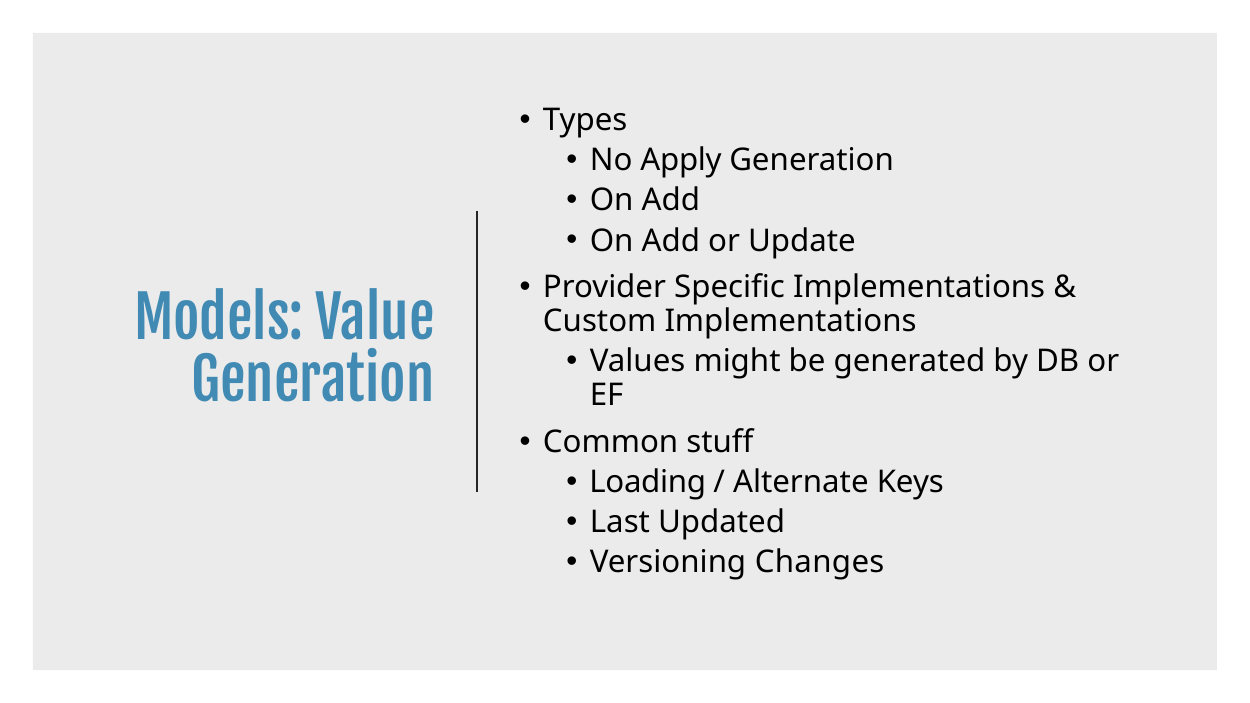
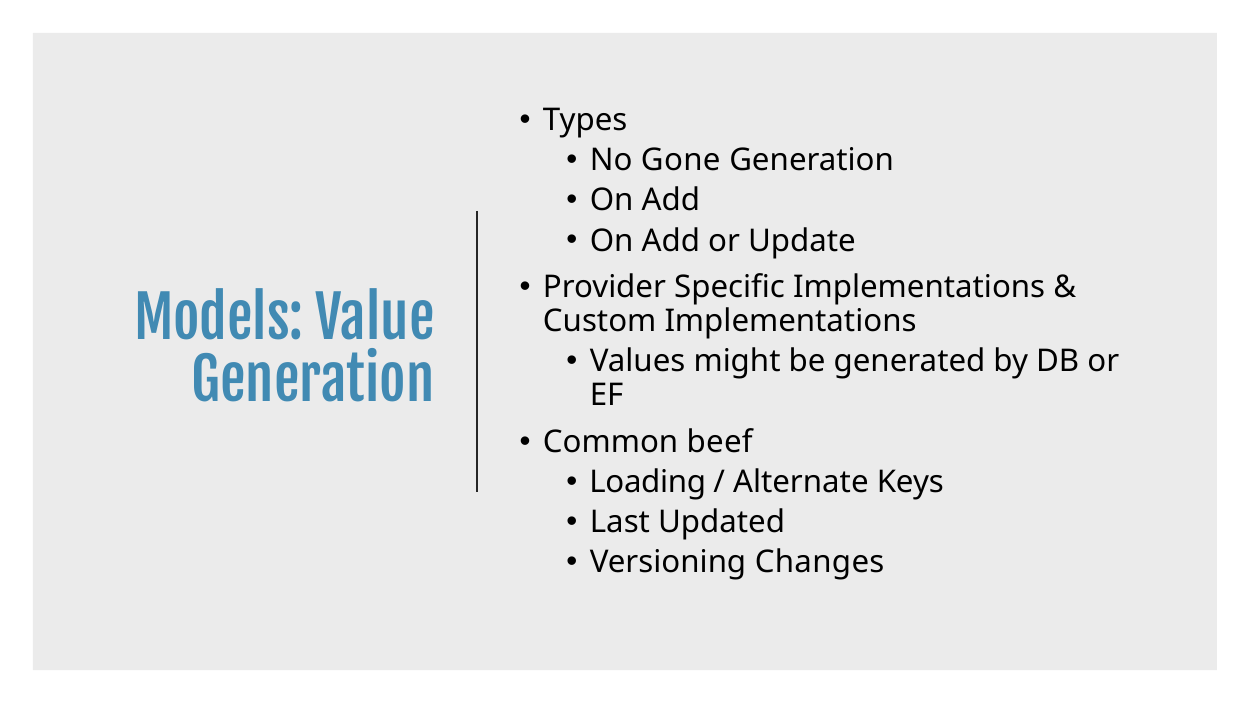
Apply: Apply -> Gone (681, 160)
stuff: stuff -> beef (720, 442)
